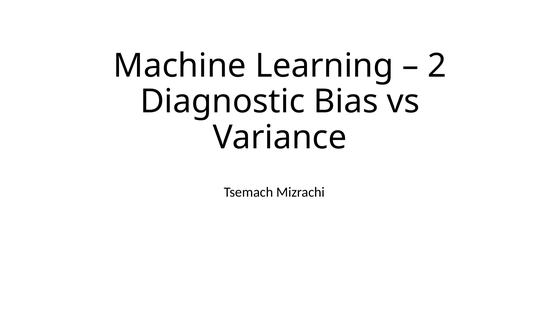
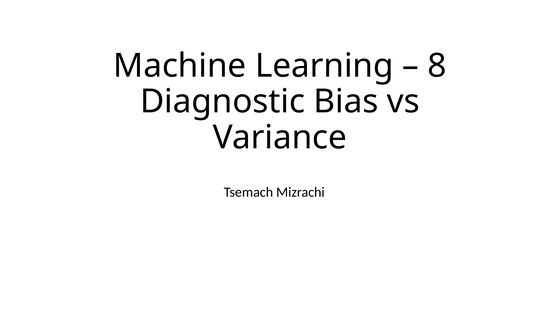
2: 2 -> 8 (437, 66)
